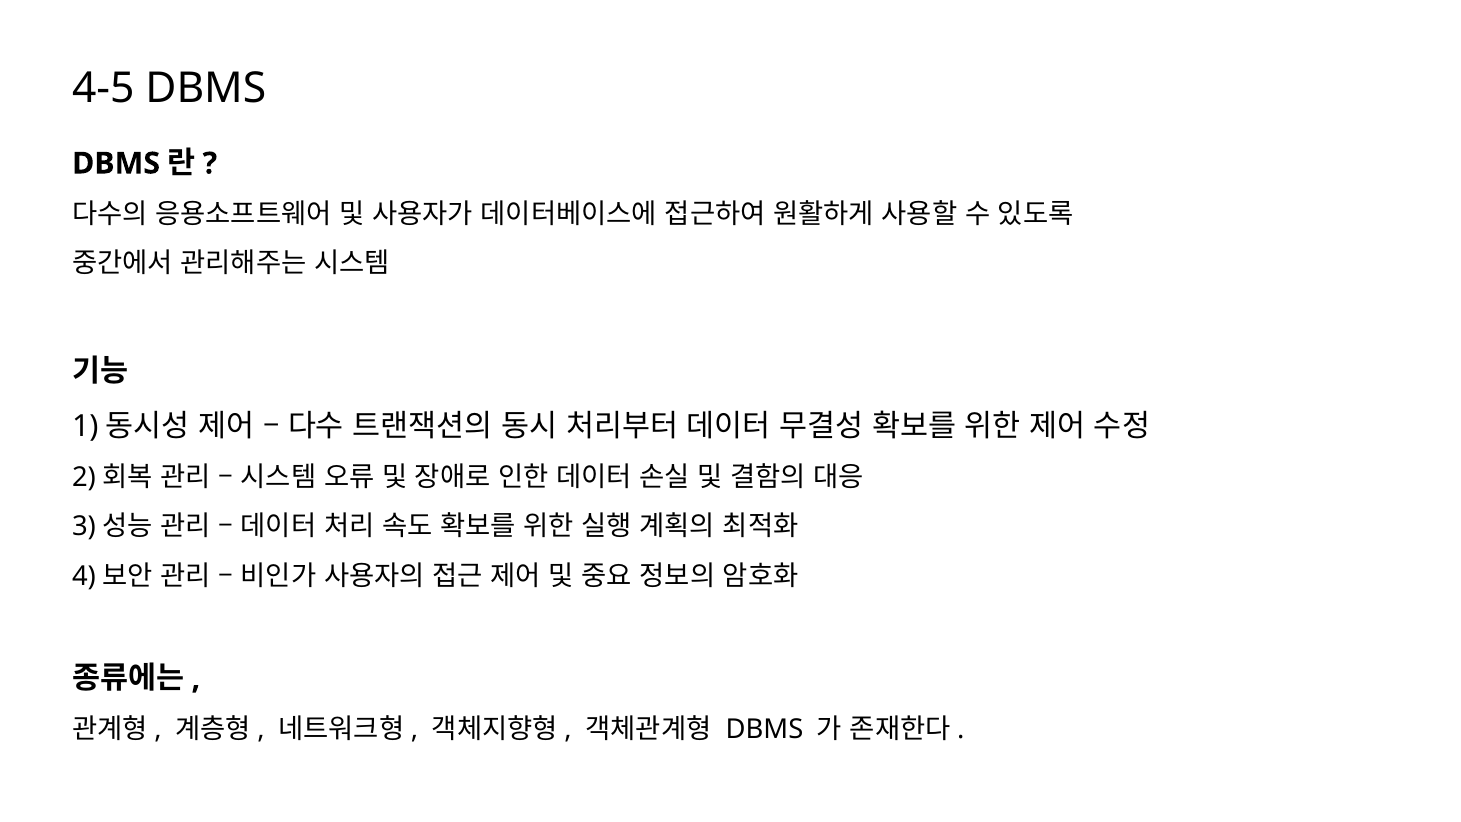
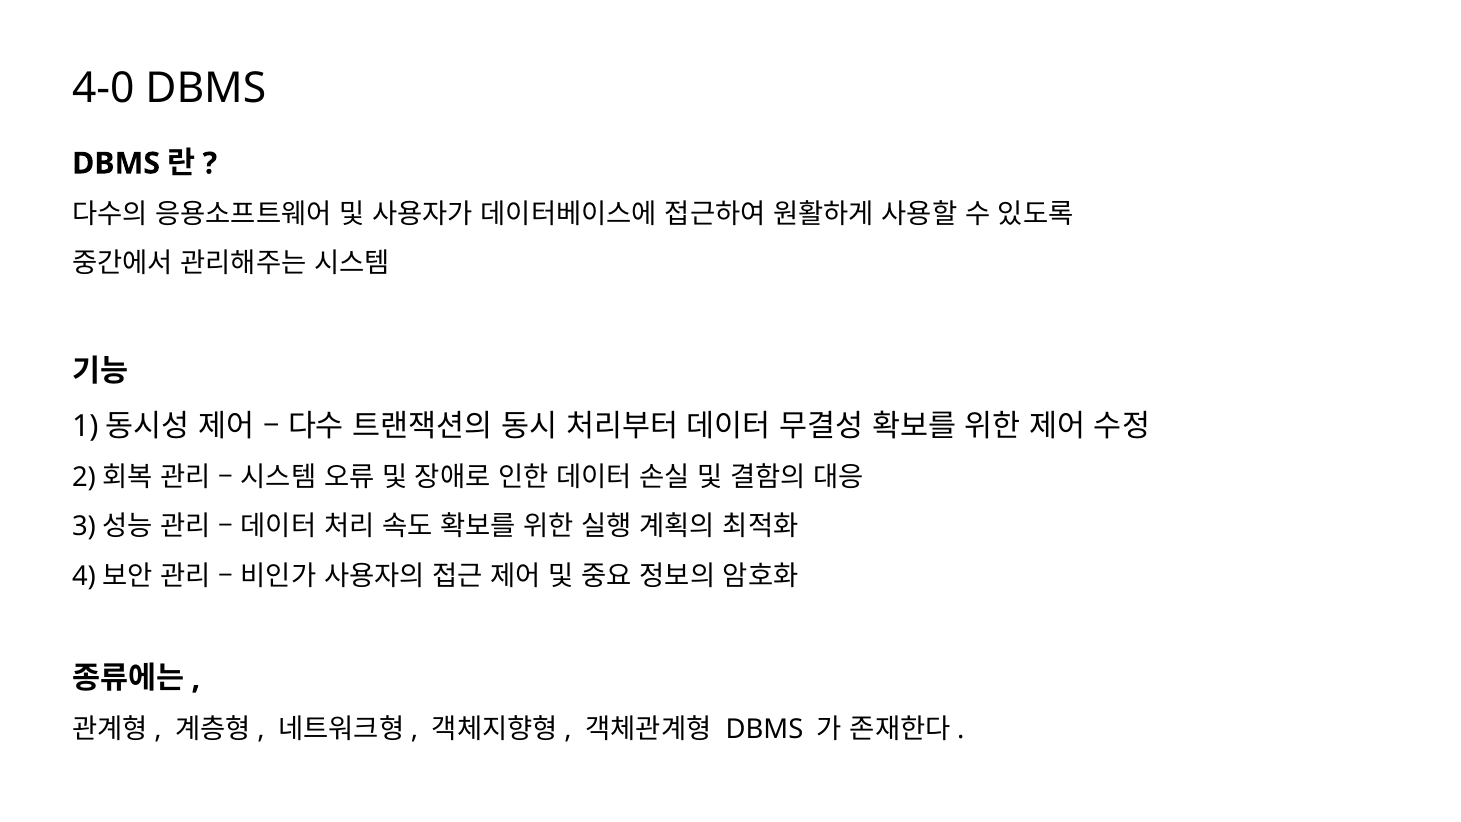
4-5: 4-5 -> 4-0 (103, 88)
